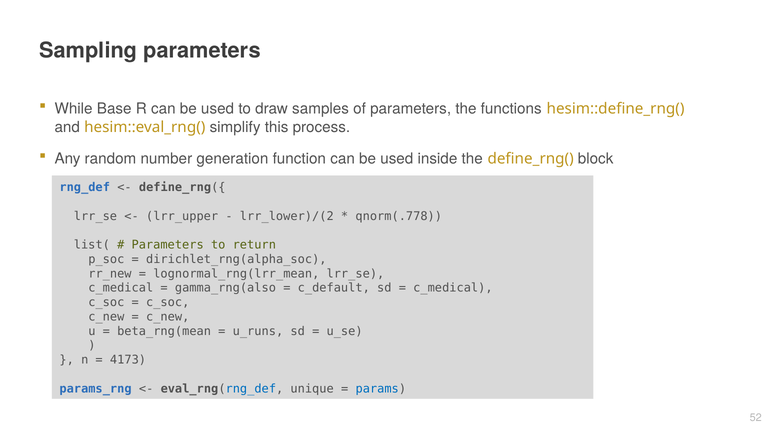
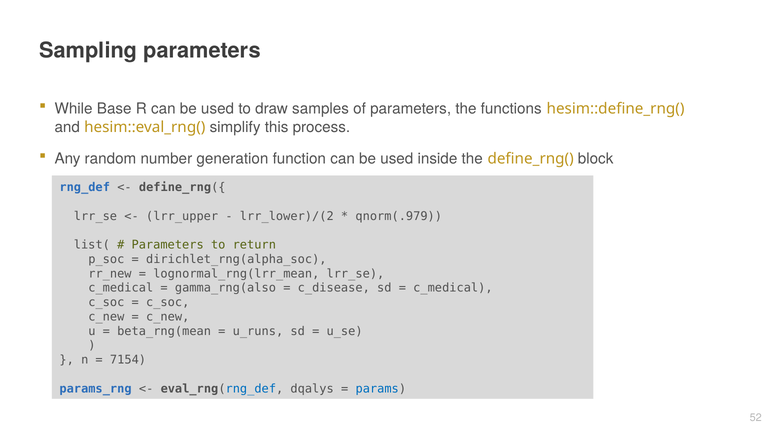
qnorm(.778: qnorm(.778 -> qnorm(.979 (399, 216)
c_default: c_default -> c_disease (334, 288)
4173: 4173 -> 7154 (128, 359)
unique: unique -> dqalys (312, 388)
